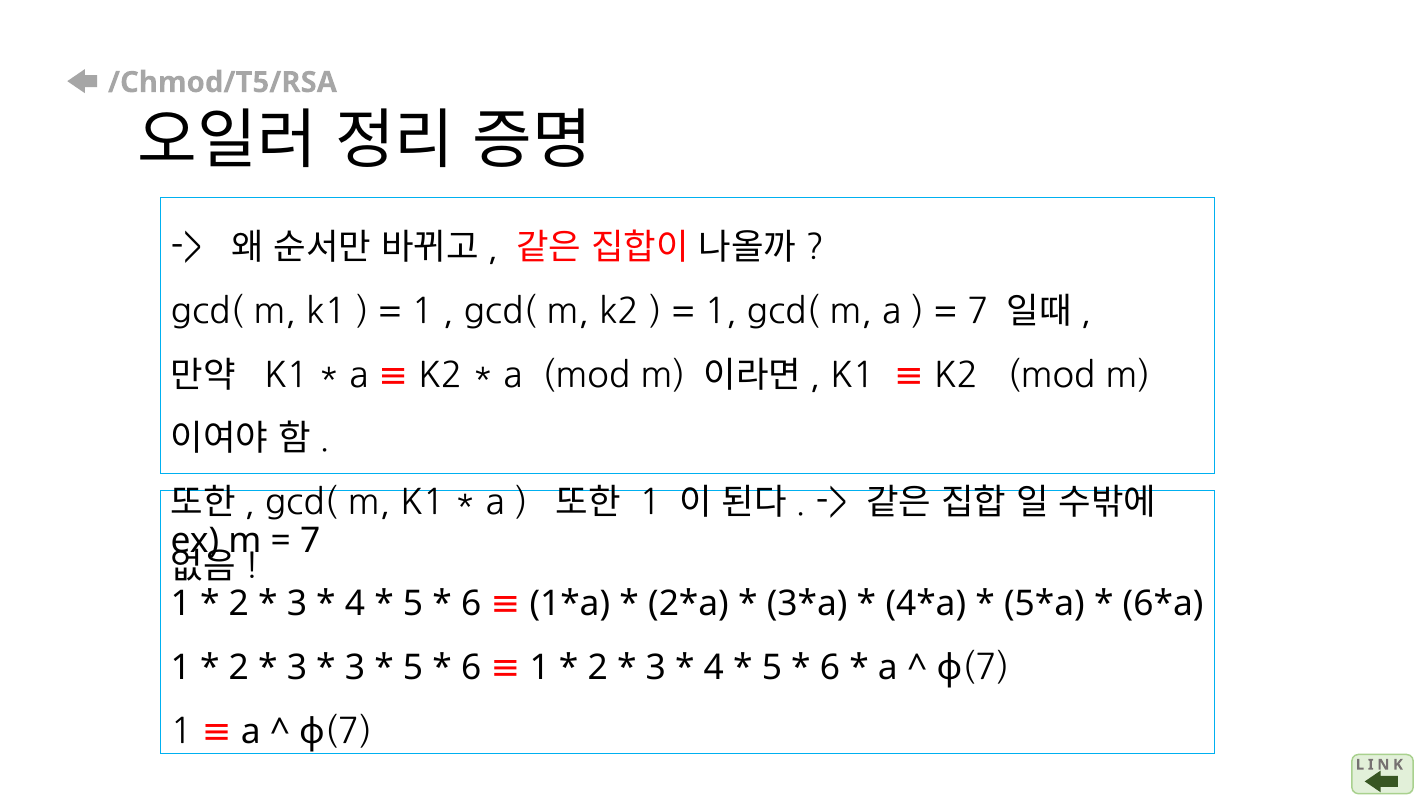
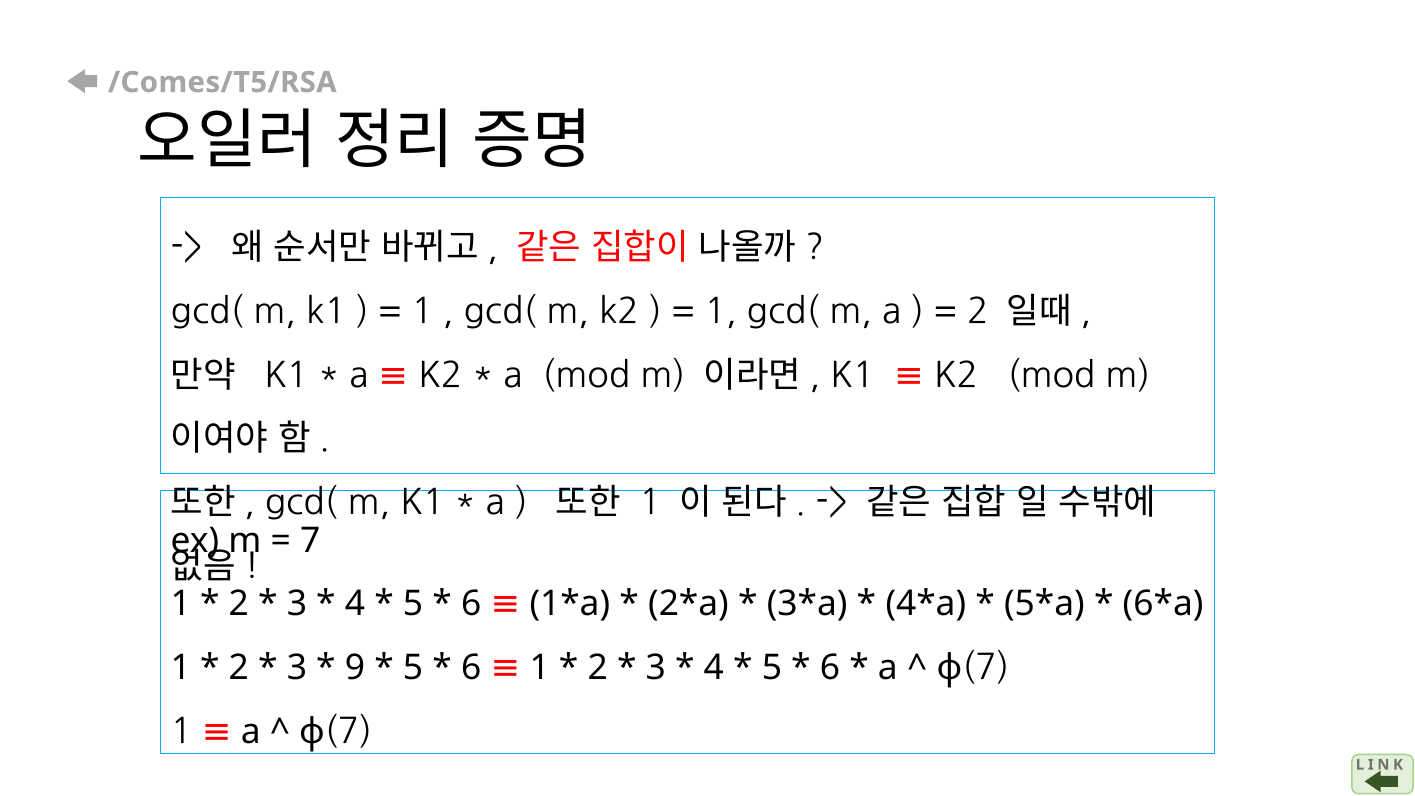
/Chmod/T5/RSA: /Chmod/T5/RSA -> /Comes/T5/RSA (222, 82)
7: 7 -> 2 (978, 312)
3: 3 -> 9 (355, 668)
